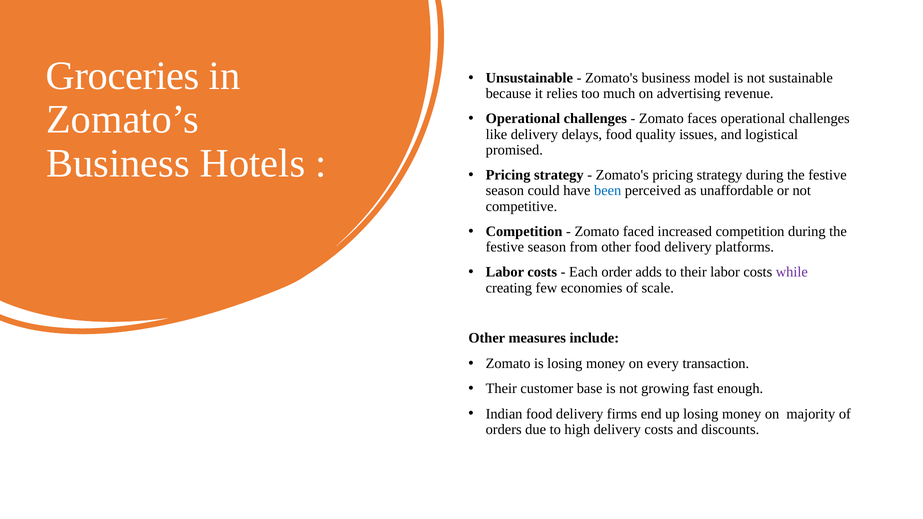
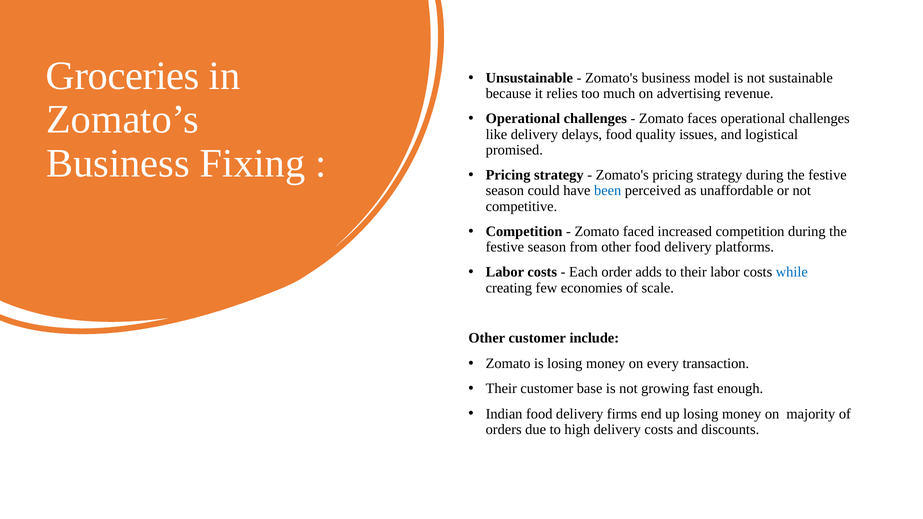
Hotels: Hotels -> Fixing (253, 163)
while colour: purple -> blue (792, 272)
Other measures: measures -> customer (537, 338)
